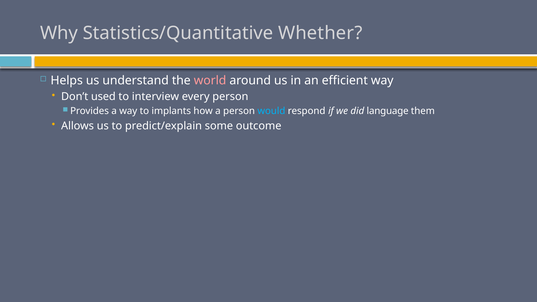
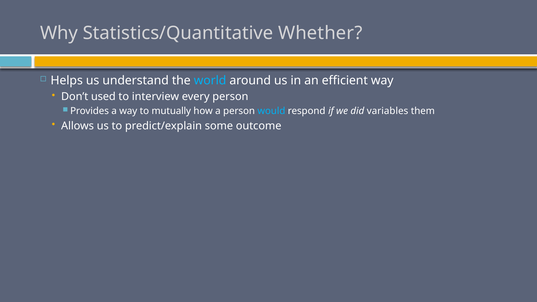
world colour: pink -> light blue (210, 81)
implants: implants -> mutually (171, 111)
language: language -> variables (388, 111)
